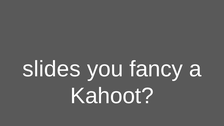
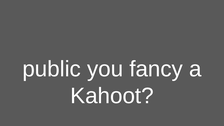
slides: slides -> public (52, 69)
